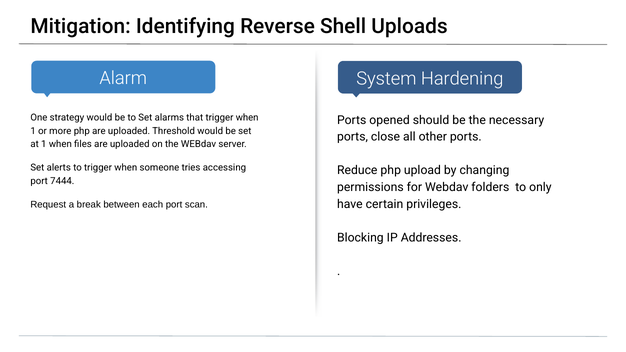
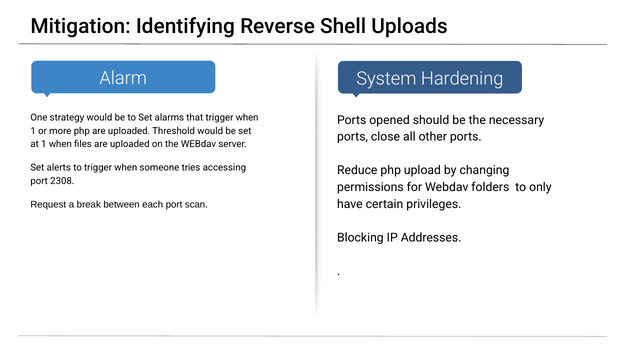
7444: 7444 -> 2308 (62, 181)
